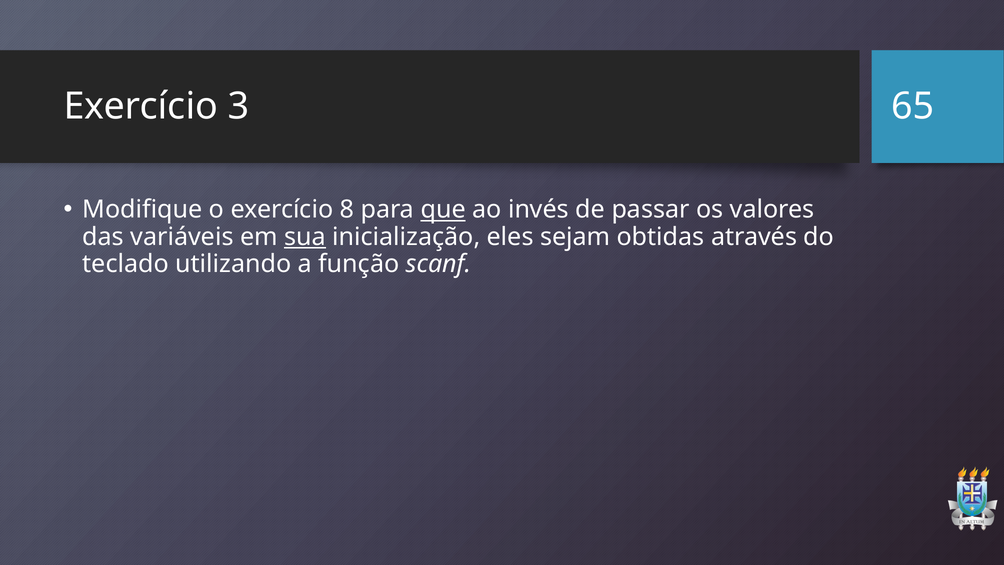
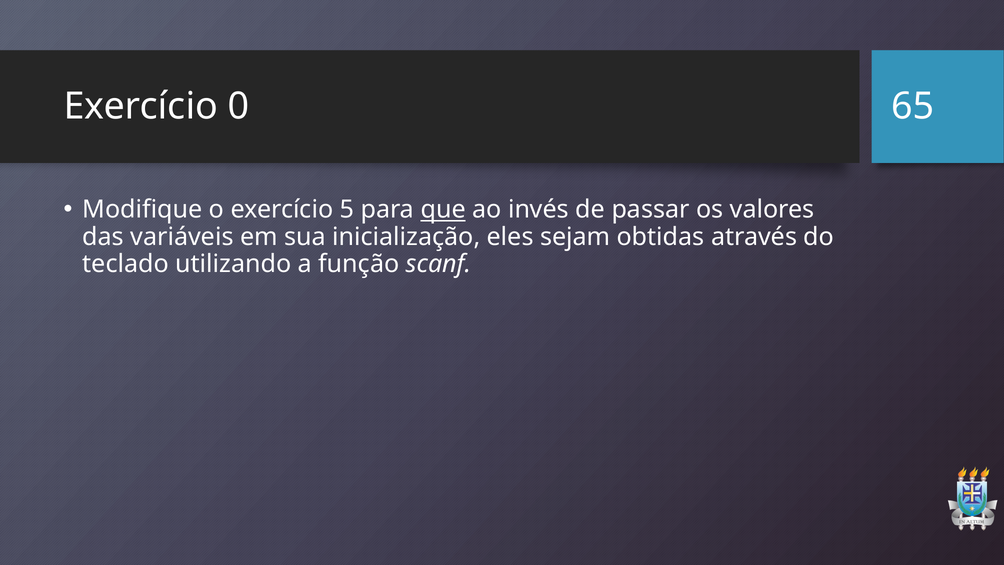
3: 3 -> 0 (238, 106)
8: 8 -> 5 (347, 210)
sua underline: present -> none (305, 237)
